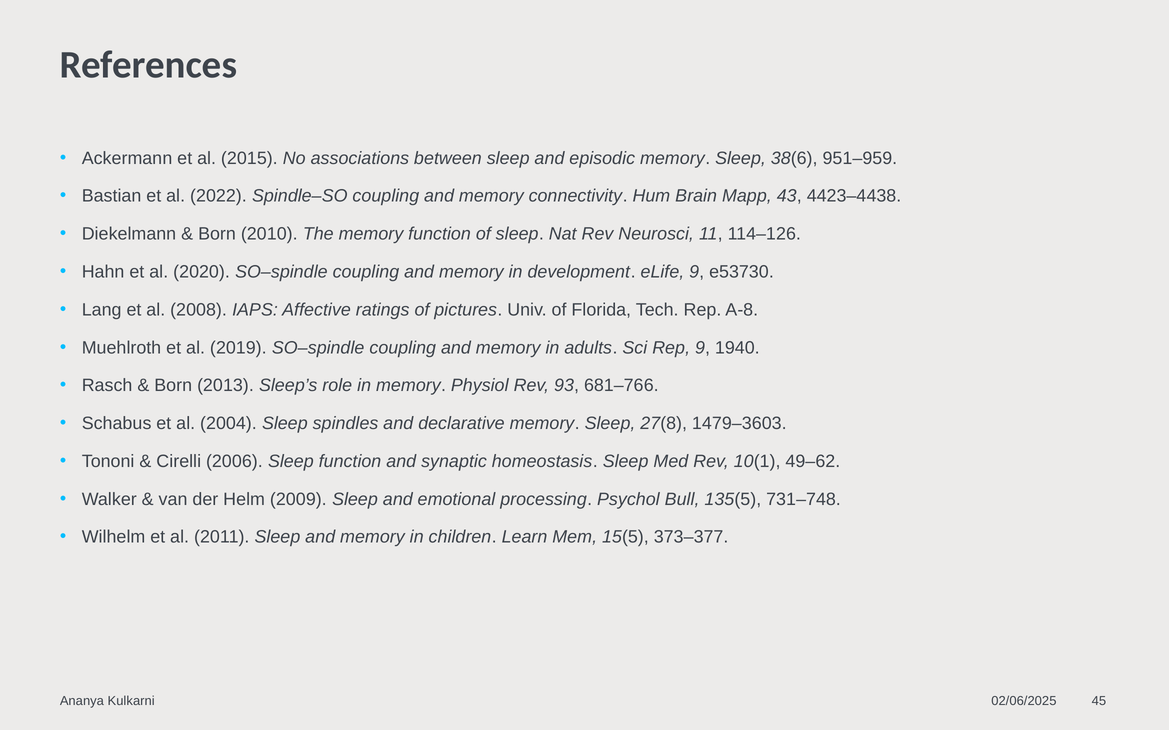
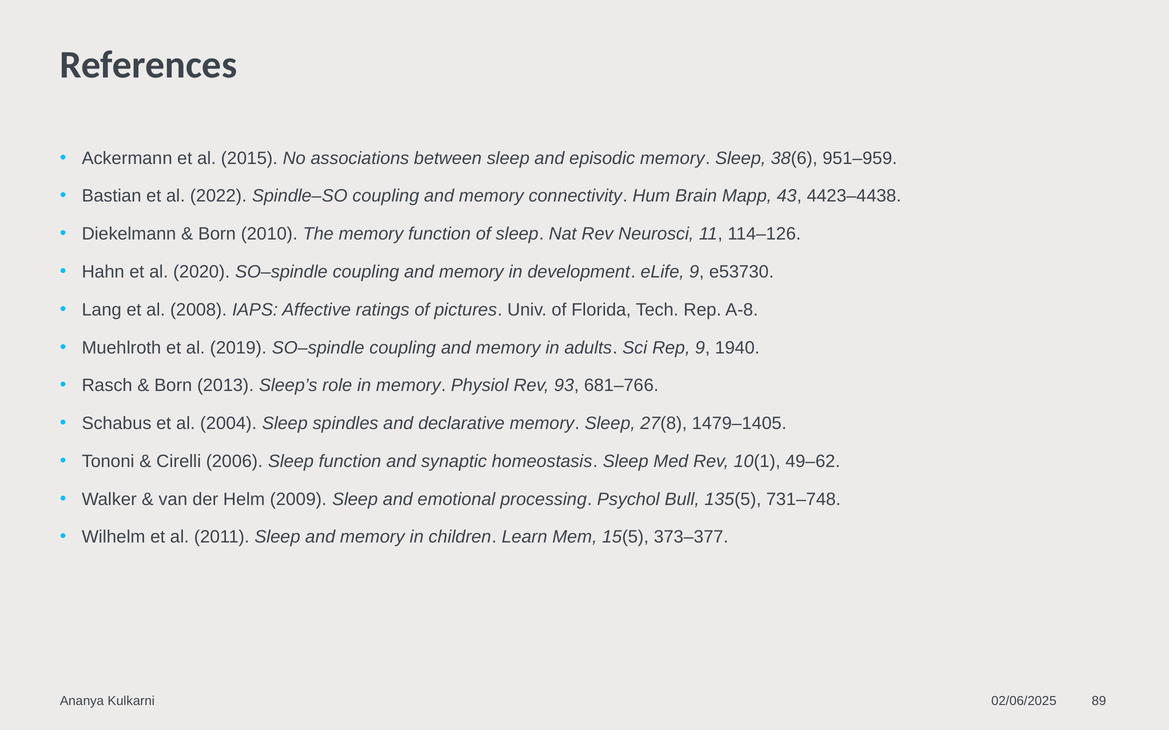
1479–3603: 1479–3603 -> 1479–1405 (739, 424)
45: 45 -> 89 (1099, 701)
